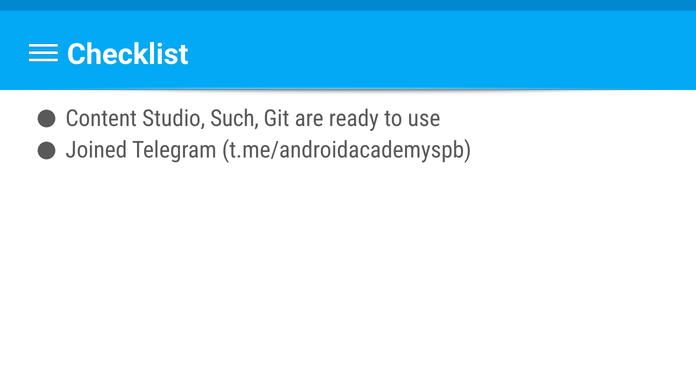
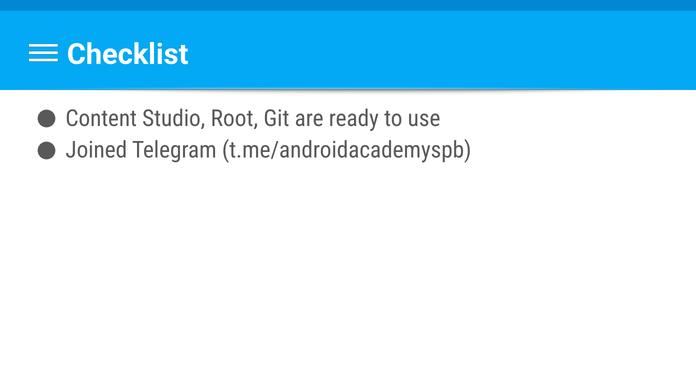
Such: Such -> Root (234, 119)
